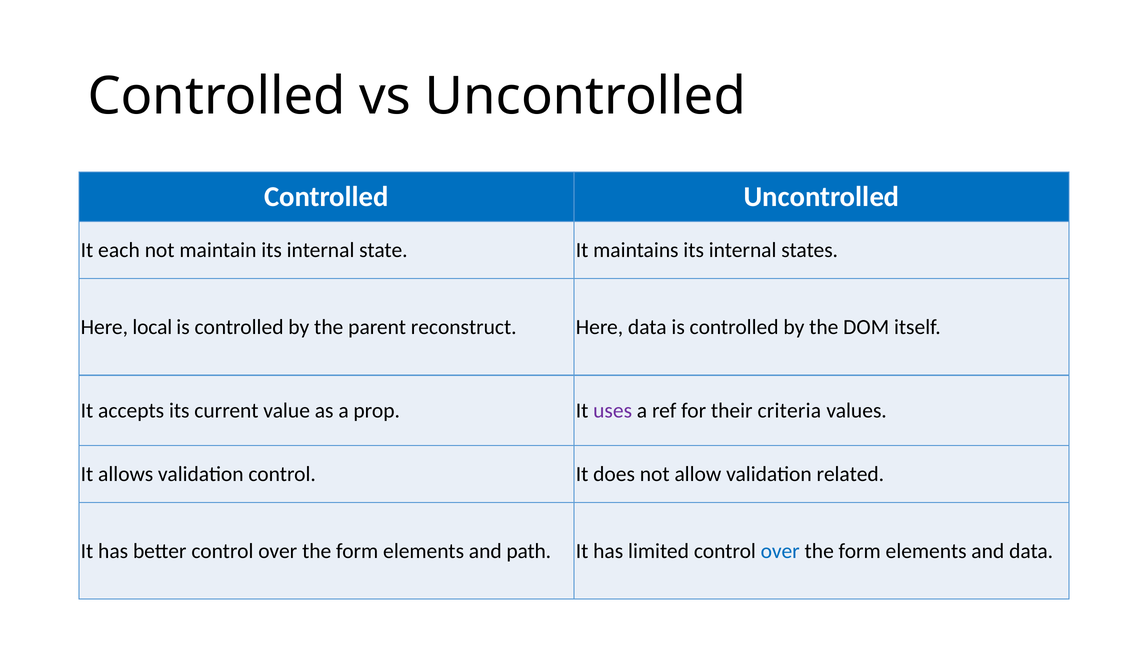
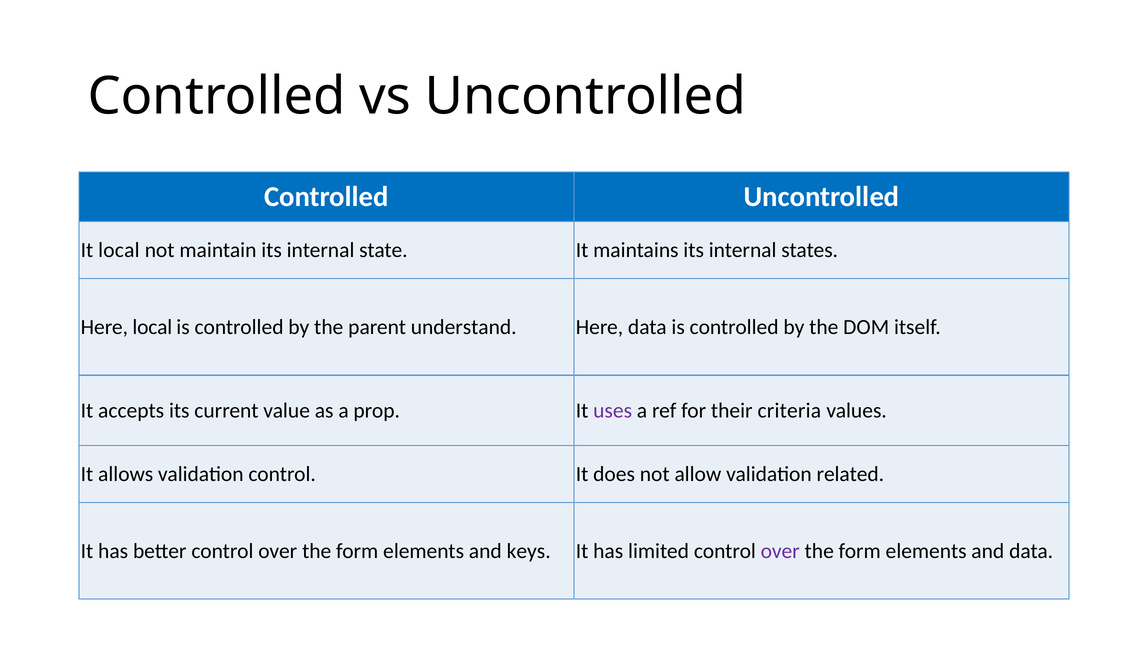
It each: each -> local (119, 250)
reconstruct: reconstruct -> understand (464, 327)
path: path -> keys (529, 551)
over colour: blue -> purple (780, 551)
